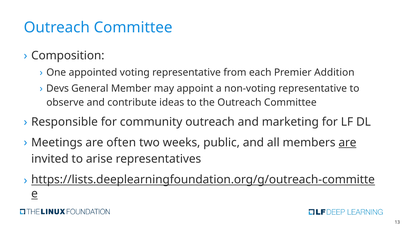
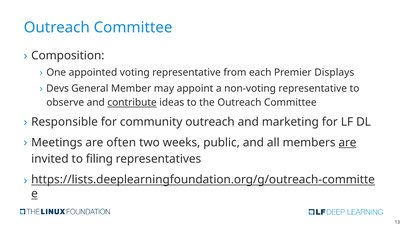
Addition: Addition -> Displays (334, 73)
contribute underline: none -> present (132, 102)
arise: arise -> filing (99, 159)
